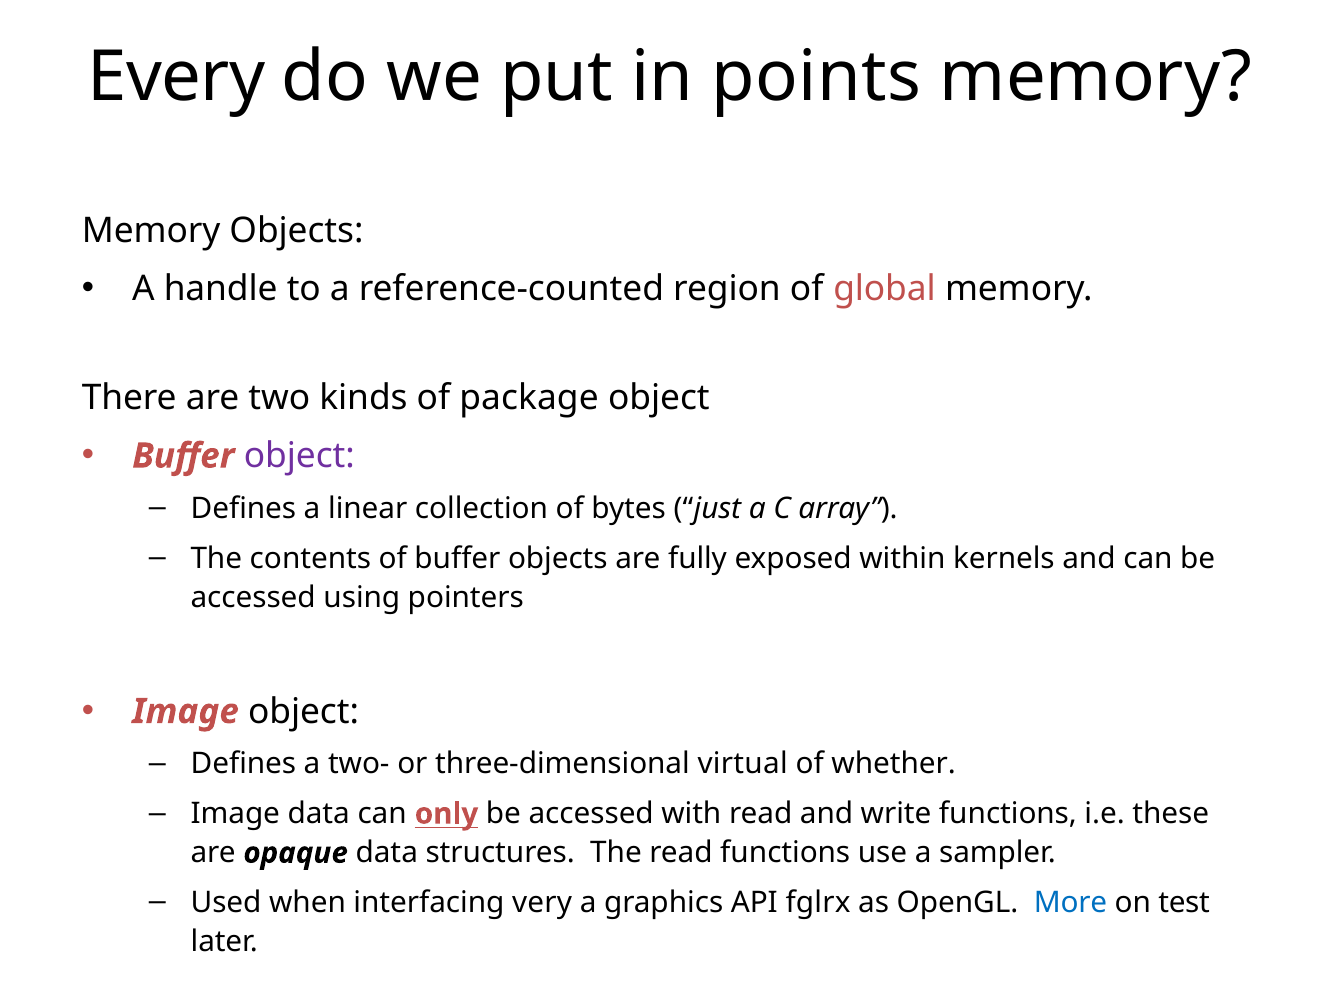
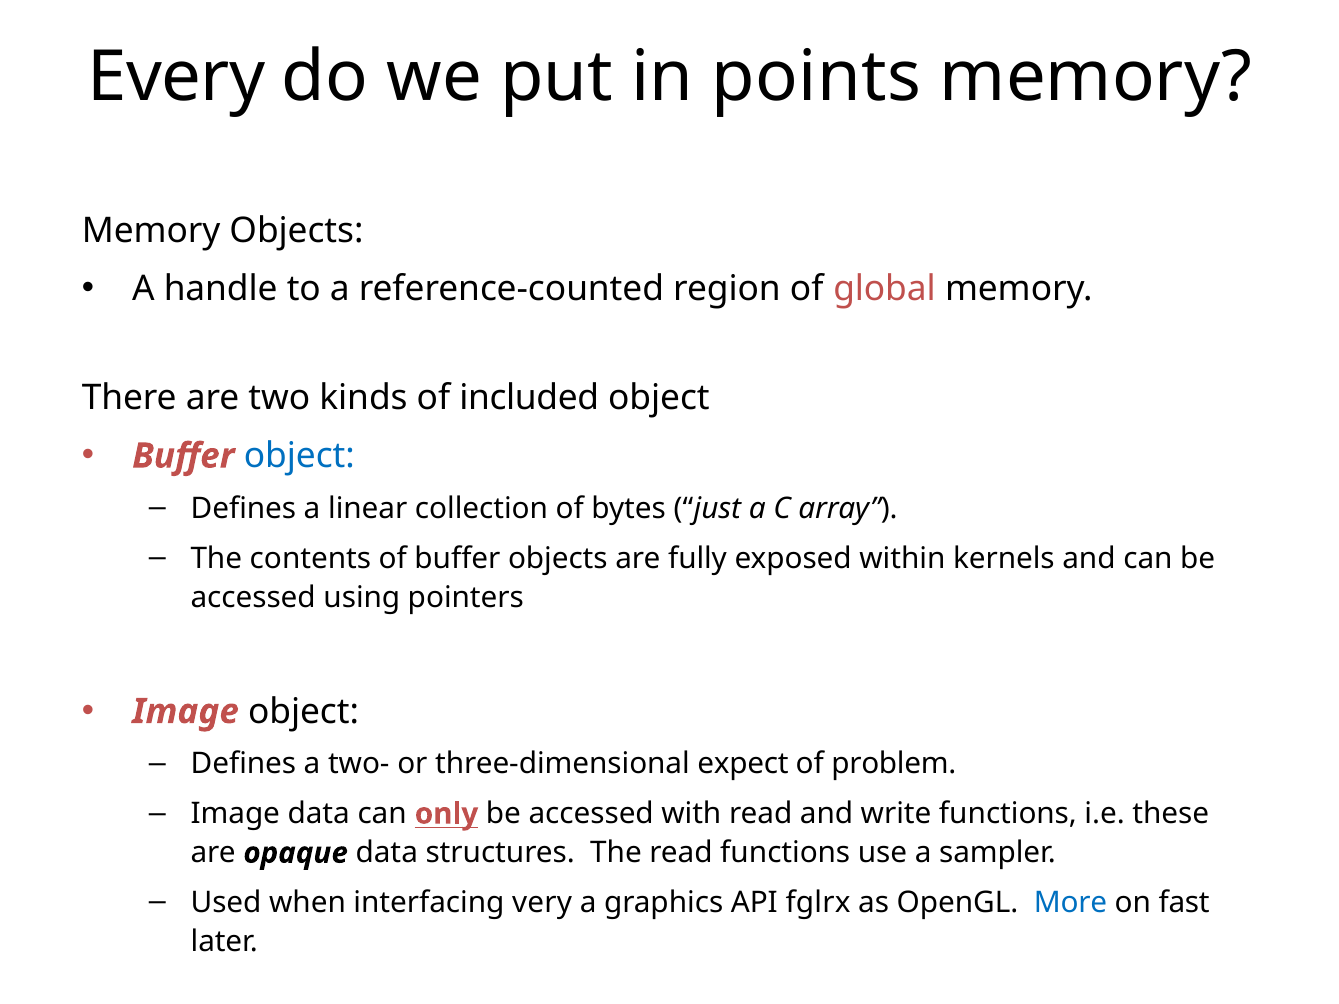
package: package -> included (529, 398)
object colour: purple -> blue (299, 456)
virtual: virtual -> expect (743, 764)
whether: whether -> problem (894, 764)
test: test -> fast (1184, 903)
